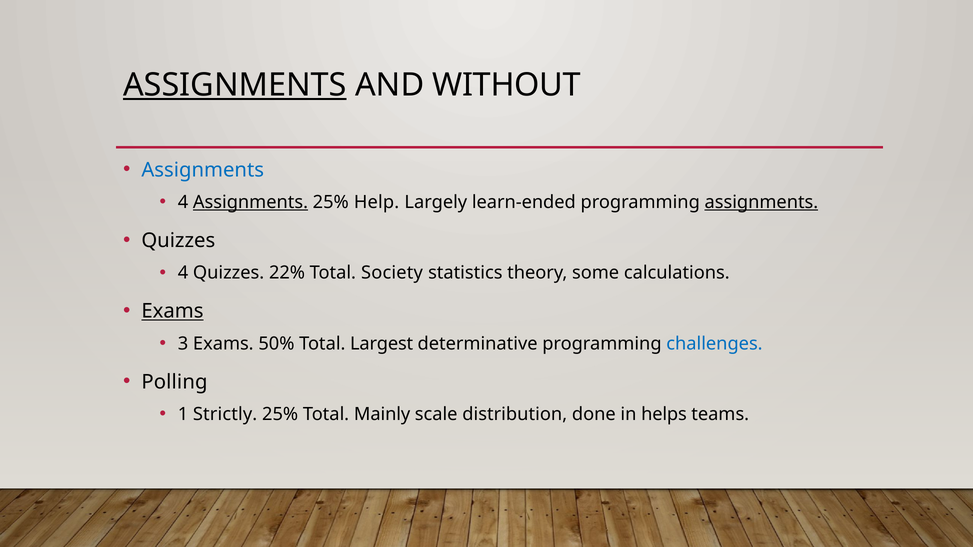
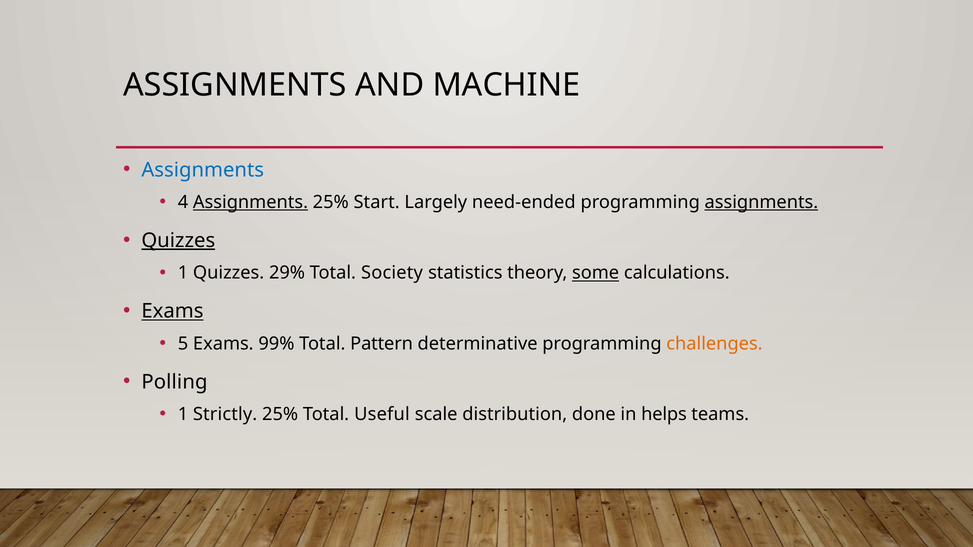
ASSIGNMENTS underline: present -> none (235, 85)
WITHOUT: WITHOUT -> MACHINE (506, 85)
Help: Help -> Start (377, 202)
learn-ended: learn-ended -> need-ended (524, 202)
Quizzes underline: none -> present (178, 241)
4: 4 -> 1 (183, 273)
22%: 22% -> 29% (287, 273)
some underline: none -> present (596, 273)
3: 3 -> 5 (183, 344)
50%: 50% -> 99% (276, 344)
Largest: Largest -> Pattern (382, 344)
challenges colour: blue -> orange (714, 344)
Mainly: Mainly -> Useful (382, 414)
